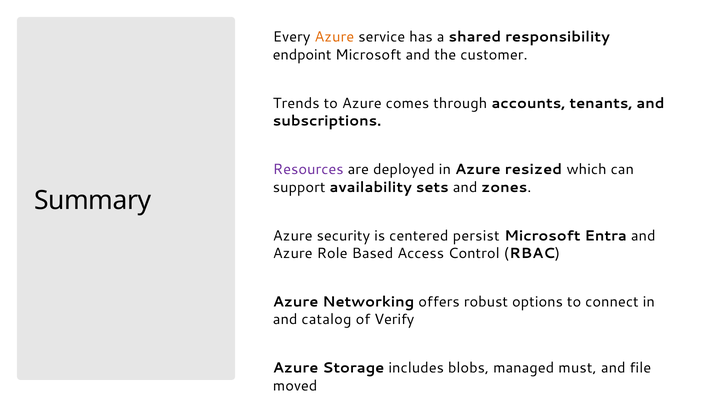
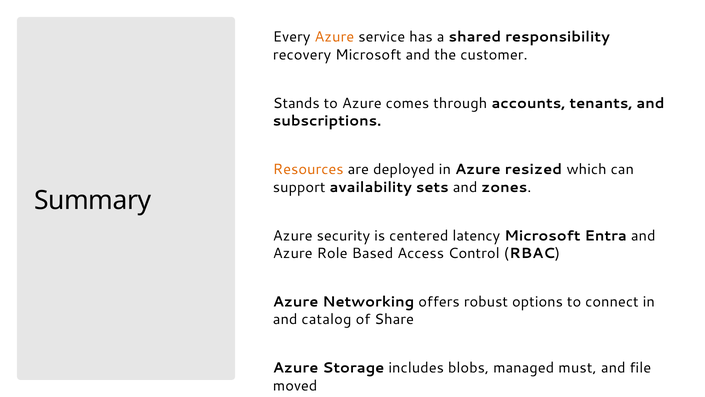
endpoint: endpoint -> recovery (302, 55)
Trends: Trends -> Stands (296, 103)
Resources colour: purple -> orange (308, 169)
persist: persist -> latency (476, 235)
Verify: Verify -> Share (394, 319)
